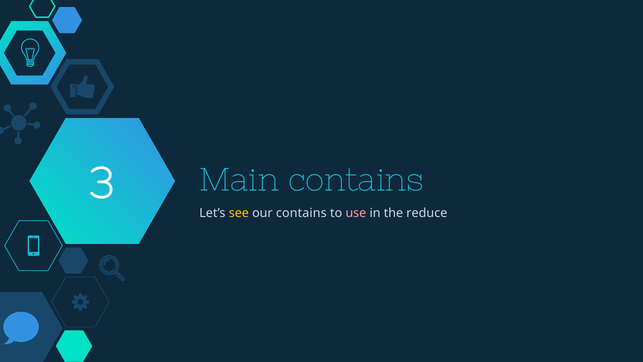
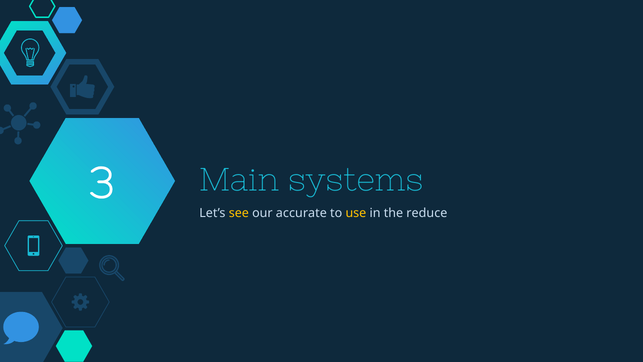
Main contains: contains -> systems (356, 180)
our contains: contains -> accurate (301, 213)
use colour: pink -> yellow (356, 213)
